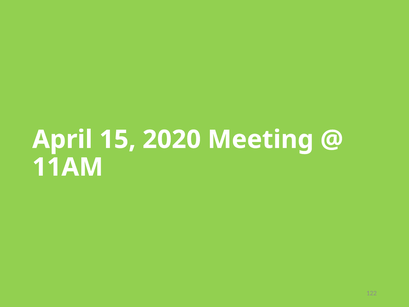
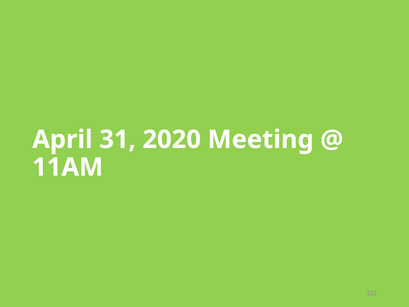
15: 15 -> 31 (118, 139)
